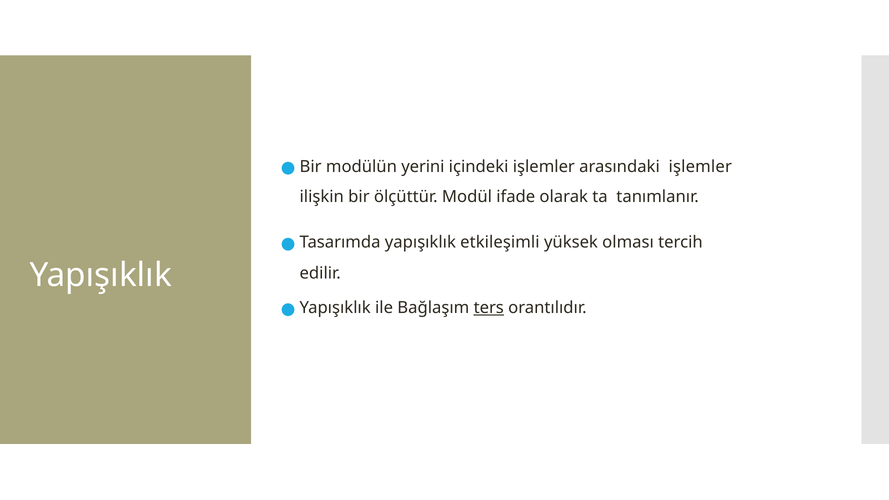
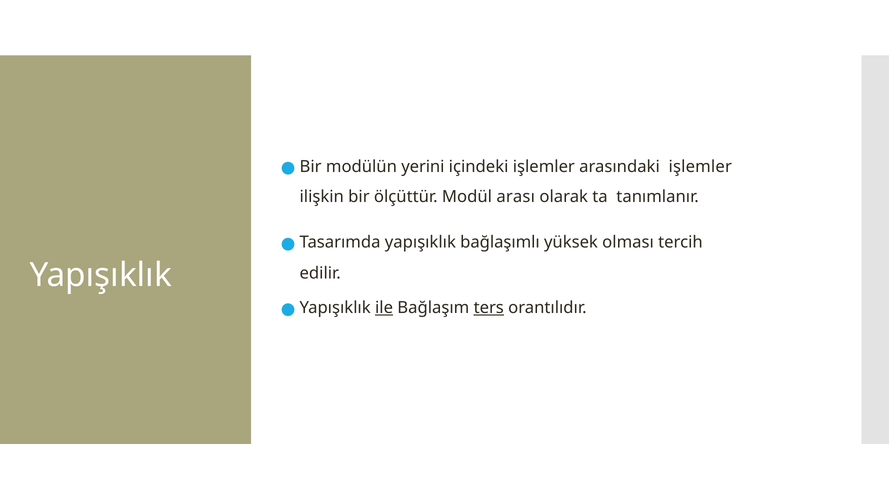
ifade: ifade -> arası (516, 197)
etkileşimli: etkileşimli -> bağlaşımlı (500, 242)
ile underline: none -> present (384, 308)
